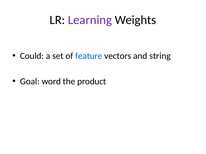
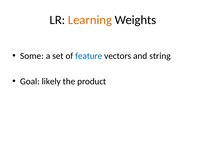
Learning colour: purple -> orange (90, 20)
Could: Could -> Some (32, 56)
word: word -> likely (51, 82)
